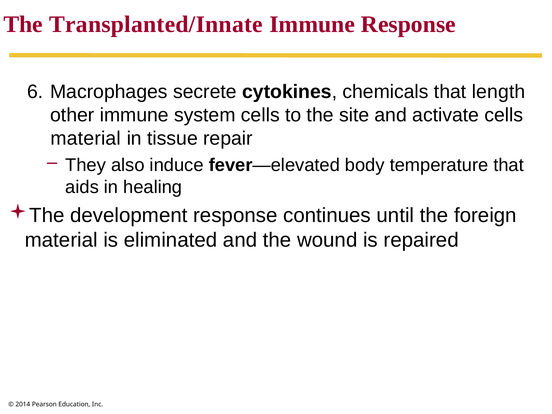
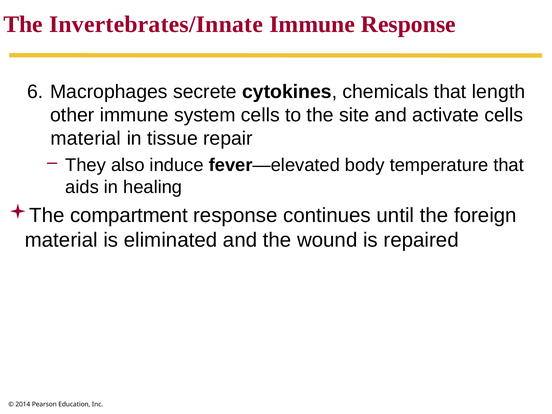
Transplanted/Innate: Transplanted/Innate -> Invertebrates/Innate (156, 24)
development: development -> compartment (129, 216)
